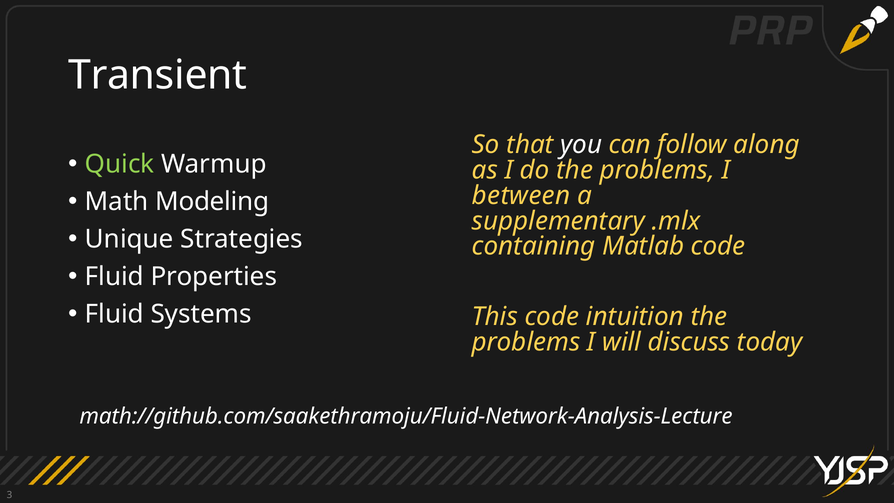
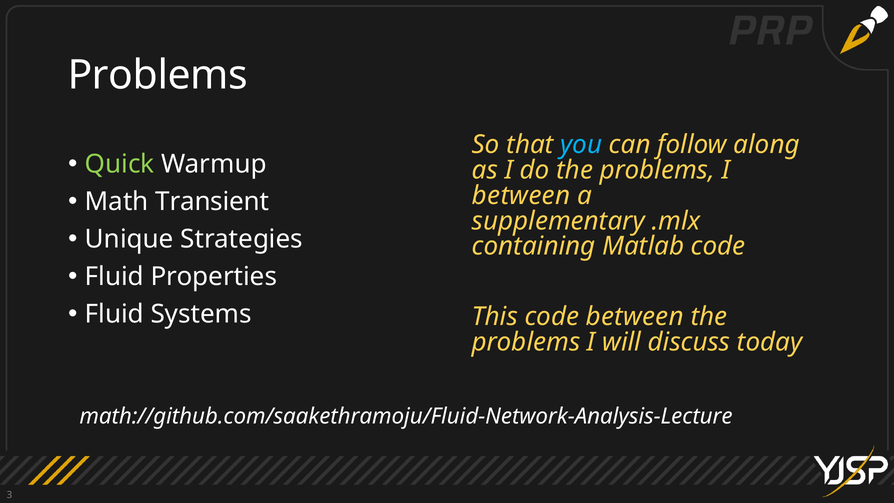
Transient: Transient -> Problems (158, 75)
you colour: white -> light blue (581, 145)
Modeling: Modeling -> Transient (212, 202)
code intuition: intuition -> between (635, 317)
